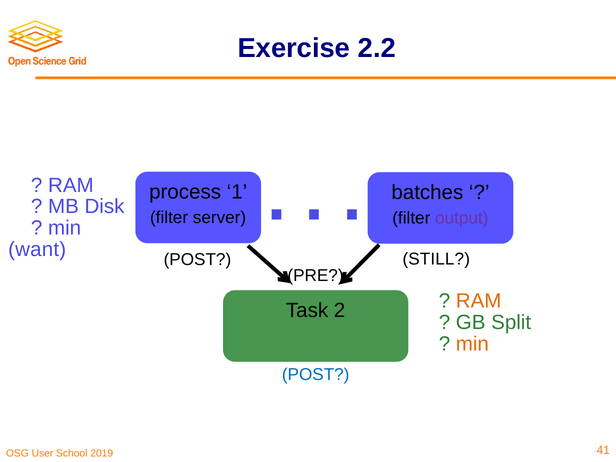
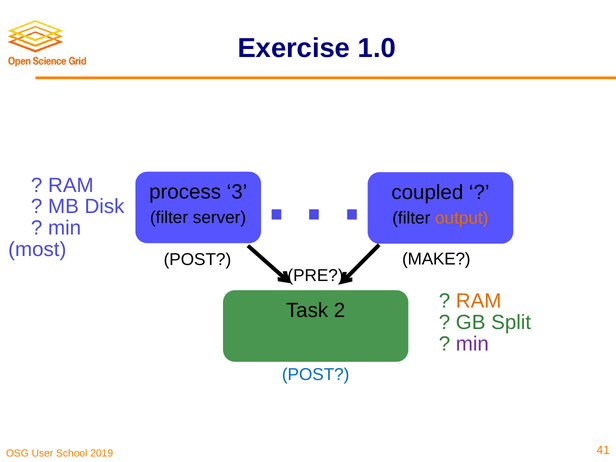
2.2: 2.2 -> 1.0 (377, 48)
1: 1 -> 3 (237, 192)
batches: batches -> coupled (427, 192)
output colour: purple -> orange (462, 218)
want: want -> most (37, 249)
STILL: STILL -> MAKE (436, 259)
min colour: orange -> purple (472, 344)
